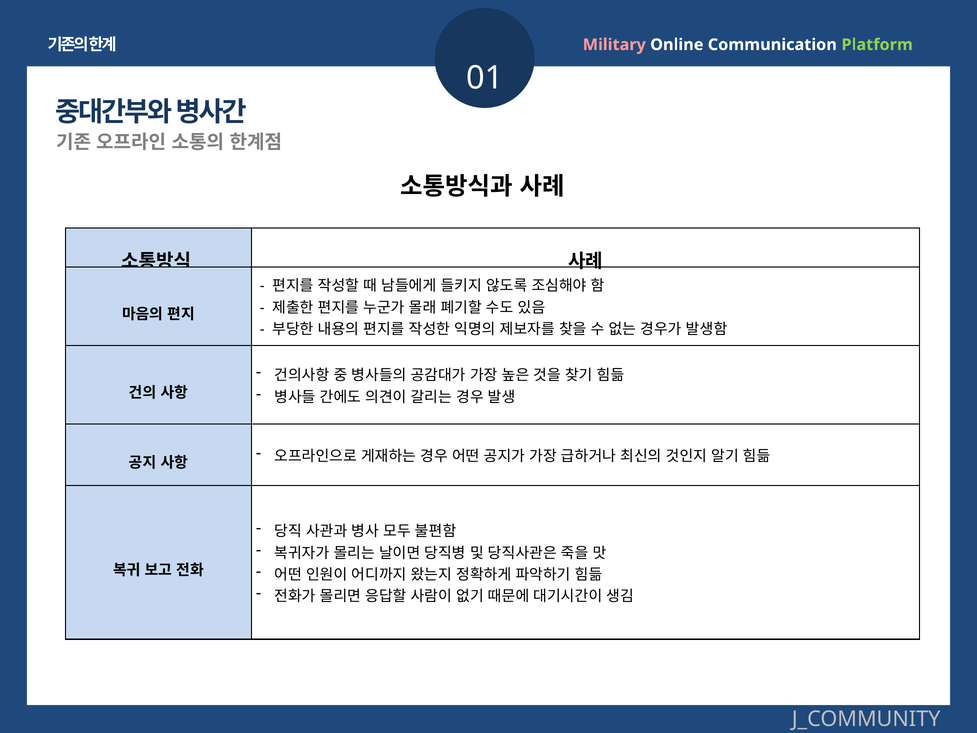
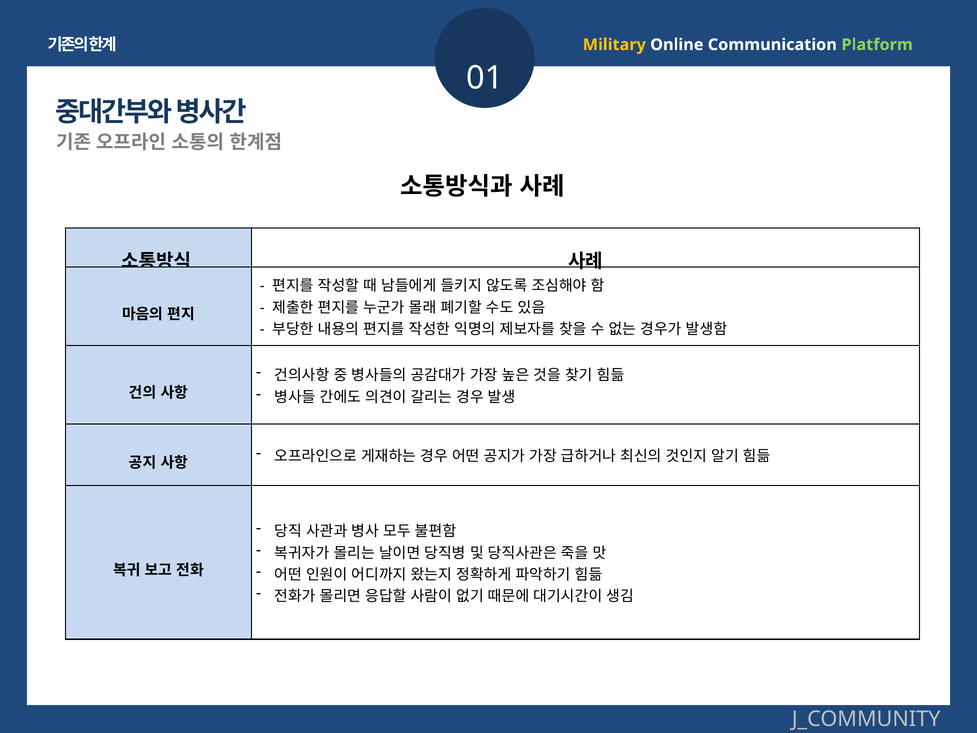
Military colour: pink -> yellow (614, 45)
